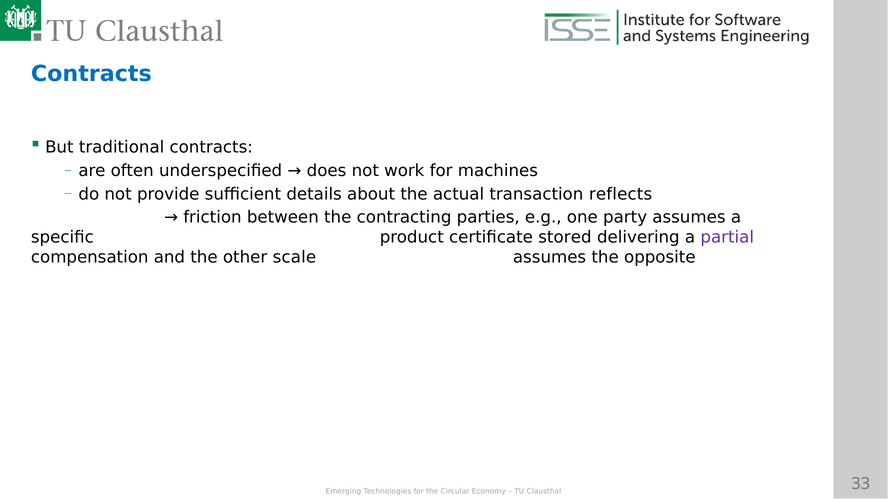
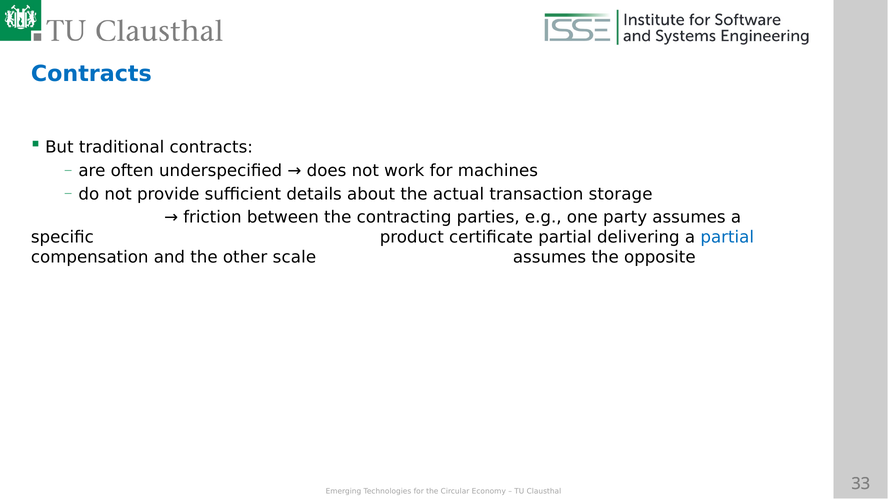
reflects: reflects -> storage (621, 194)
certificate stored: stored -> partial (565, 238)
partial colour: purple -> blue (727, 238)
